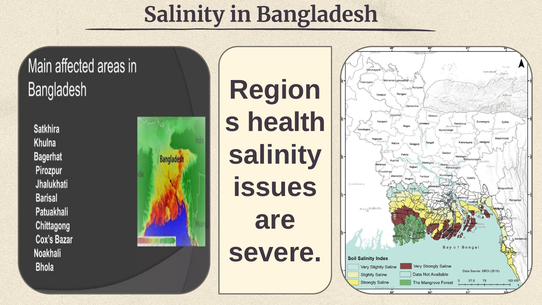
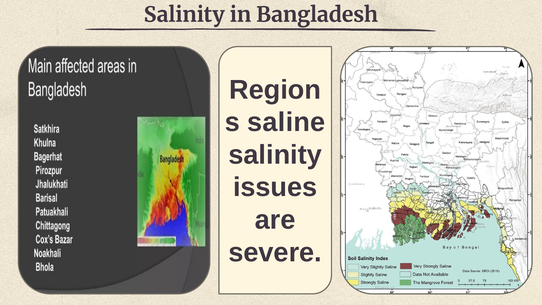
health: health -> saline (286, 122)
